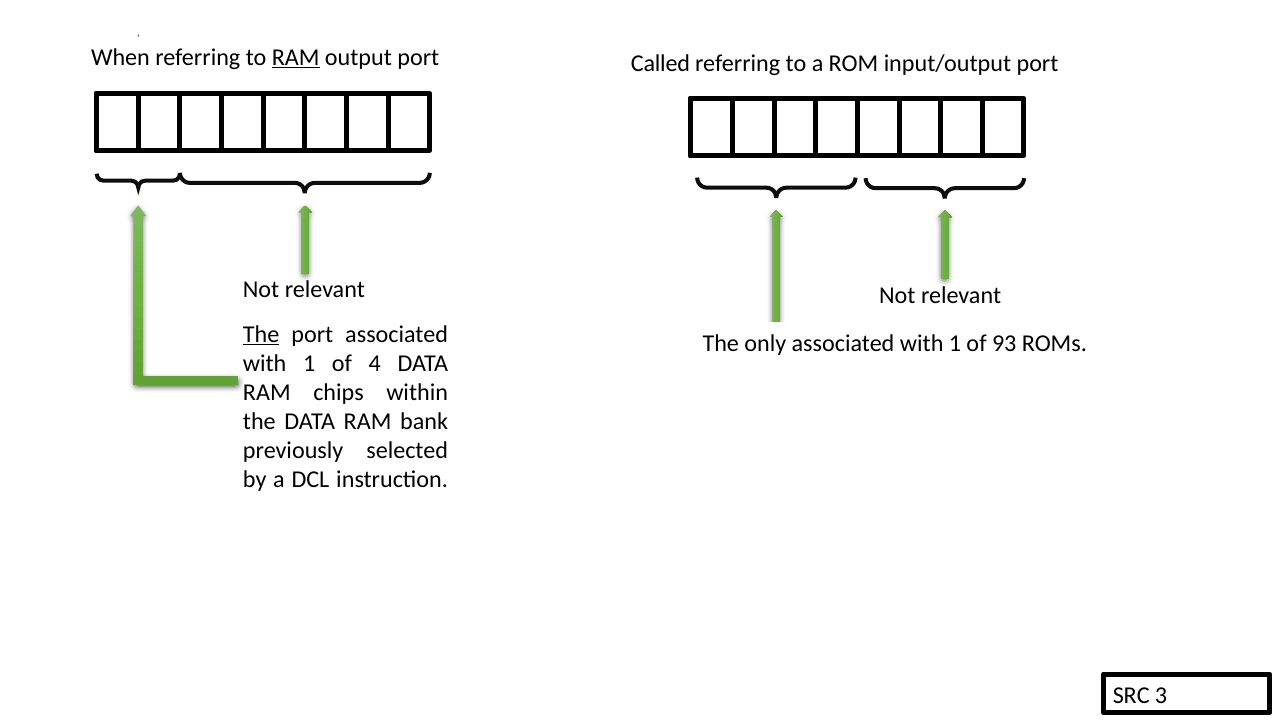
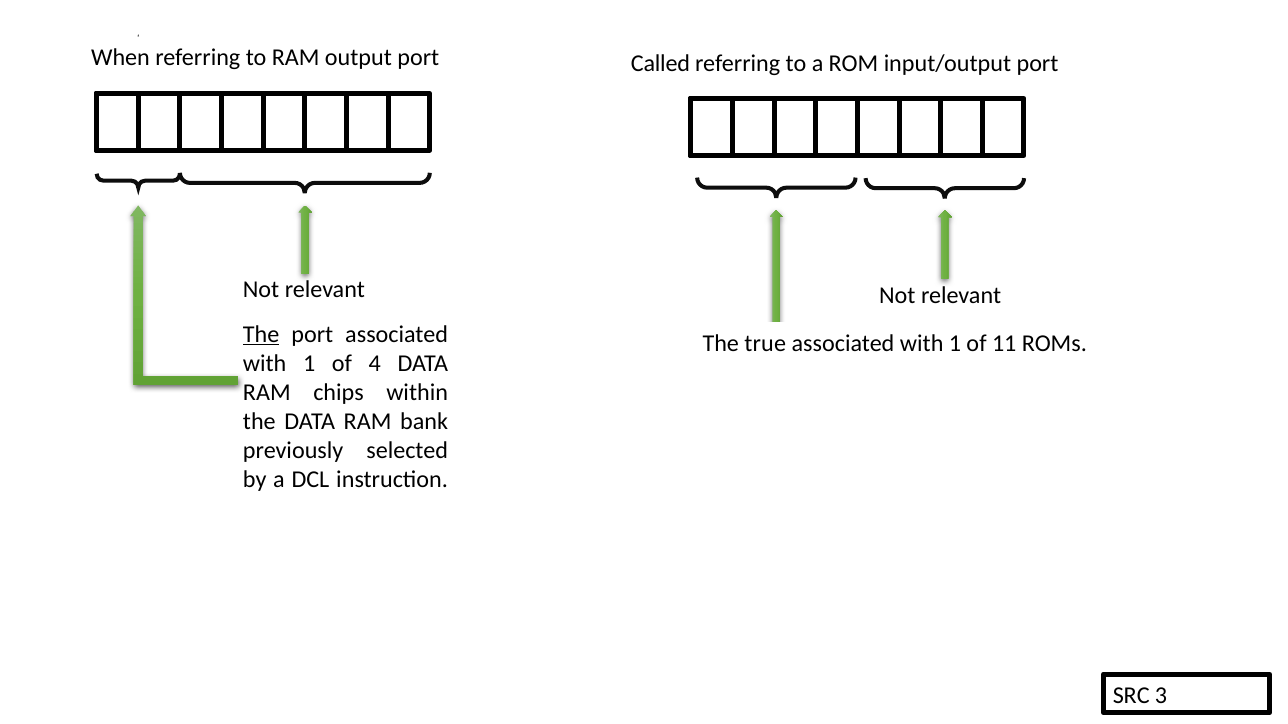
RAM underline: present -> none (296, 57)
only: only -> true (765, 343)
93: 93 -> 11 (1004, 343)
